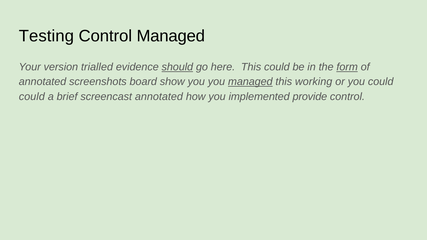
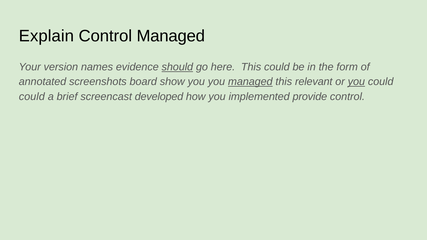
Testing: Testing -> Explain (46, 36)
trialled: trialled -> names (97, 67)
form underline: present -> none (347, 67)
working: working -> relevant (314, 82)
you underline: none -> present (356, 82)
screencast annotated: annotated -> developed (159, 97)
